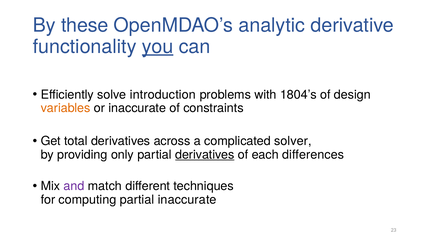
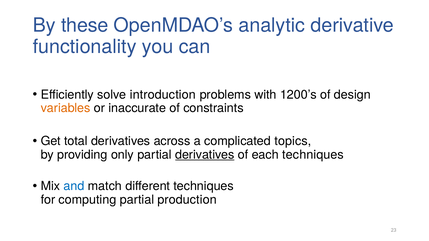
you underline: present -> none (158, 47)
1804’s: 1804’s -> 1200’s (298, 95)
solver: solver -> topics (293, 141)
each differences: differences -> techniques (313, 155)
and colour: purple -> blue (74, 186)
partial inaccurate: inaccurate -> production (187, 200)
